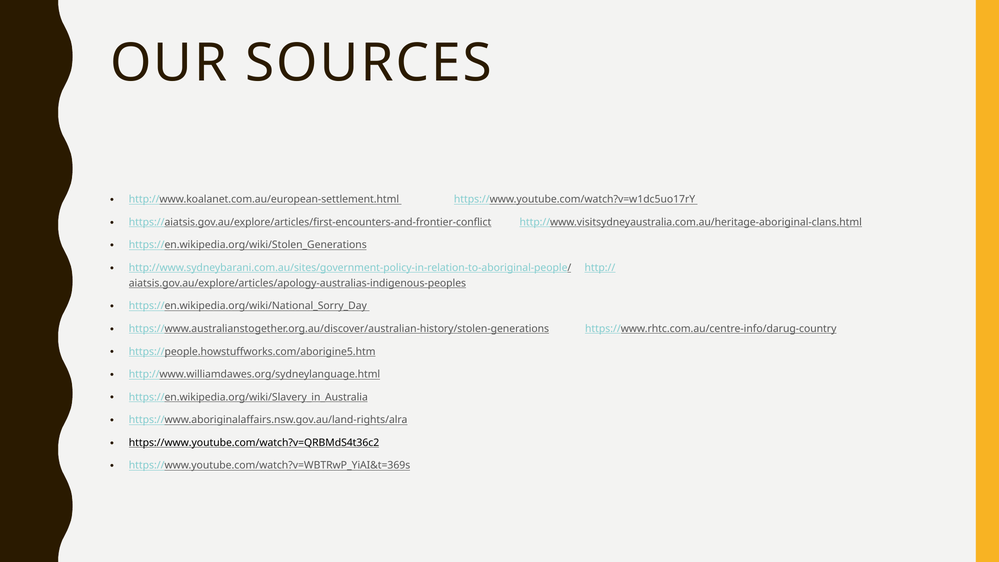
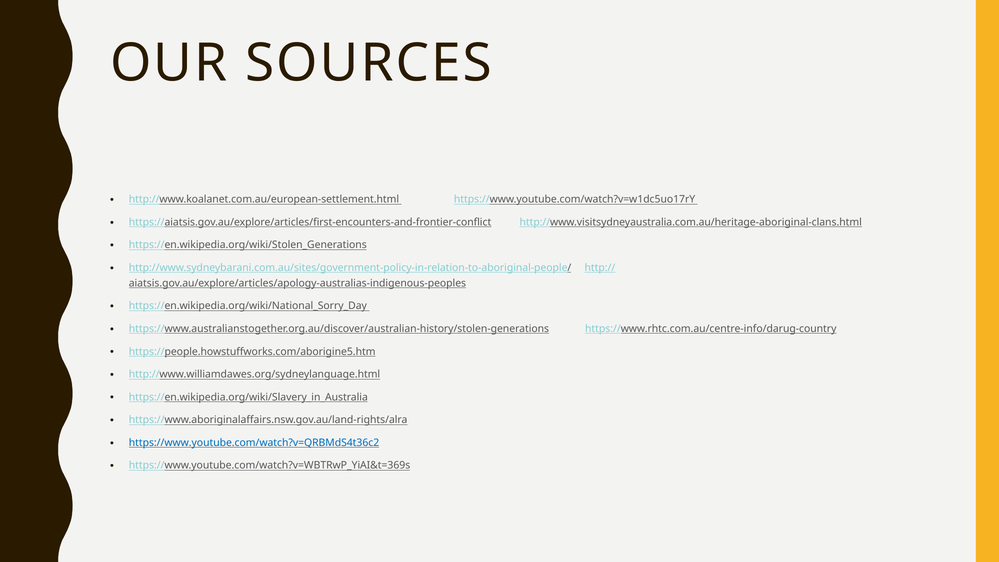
https://www.youtube.com/watch?v=QRBMdS4t36c2 colour: black -> blue (254, 443)
